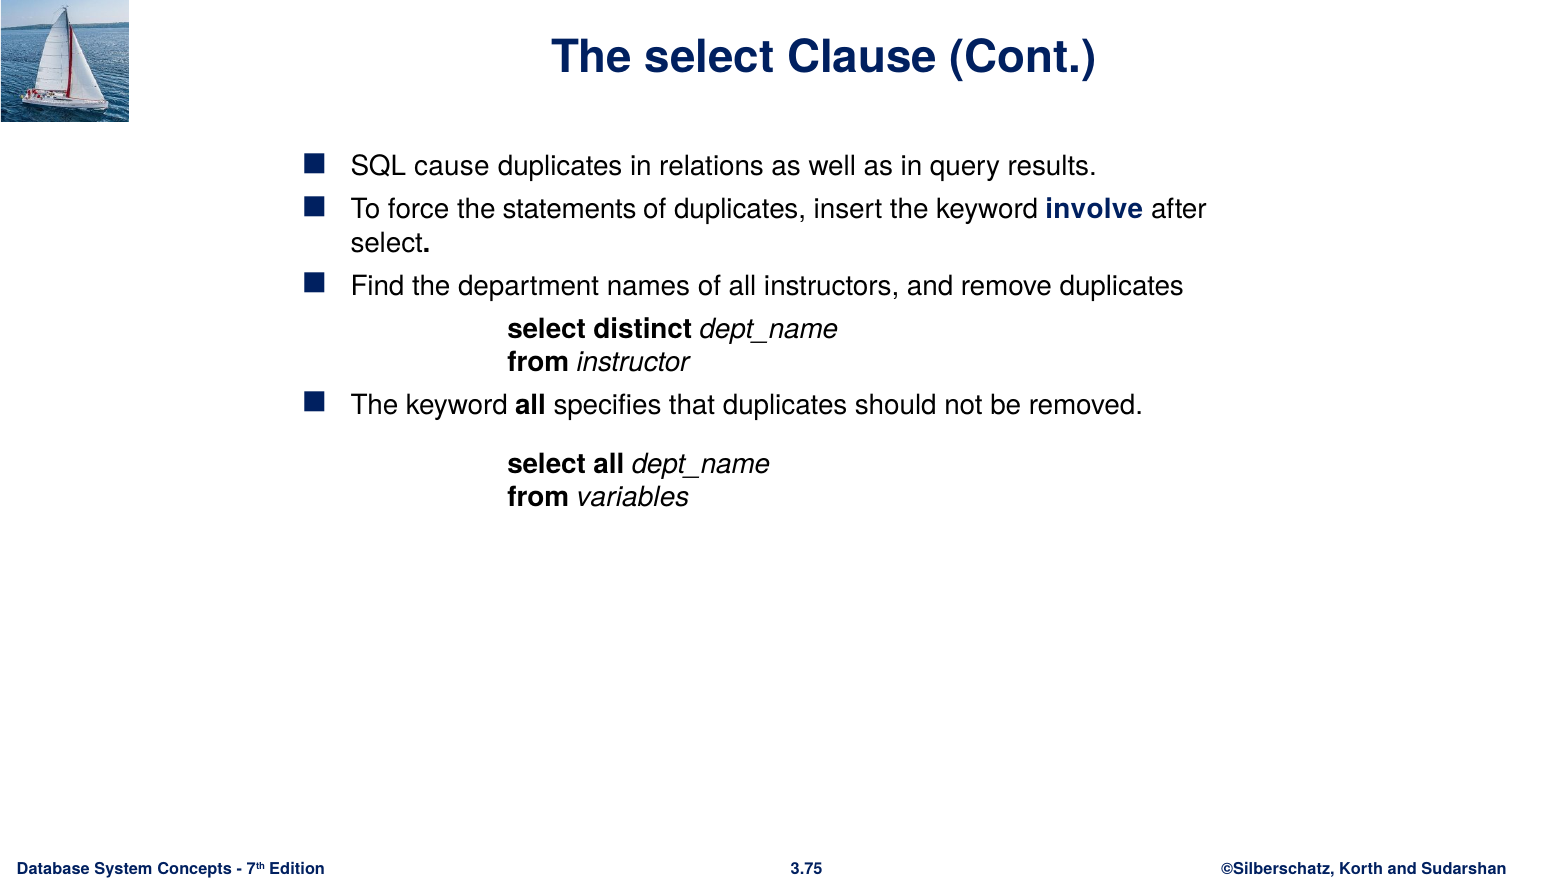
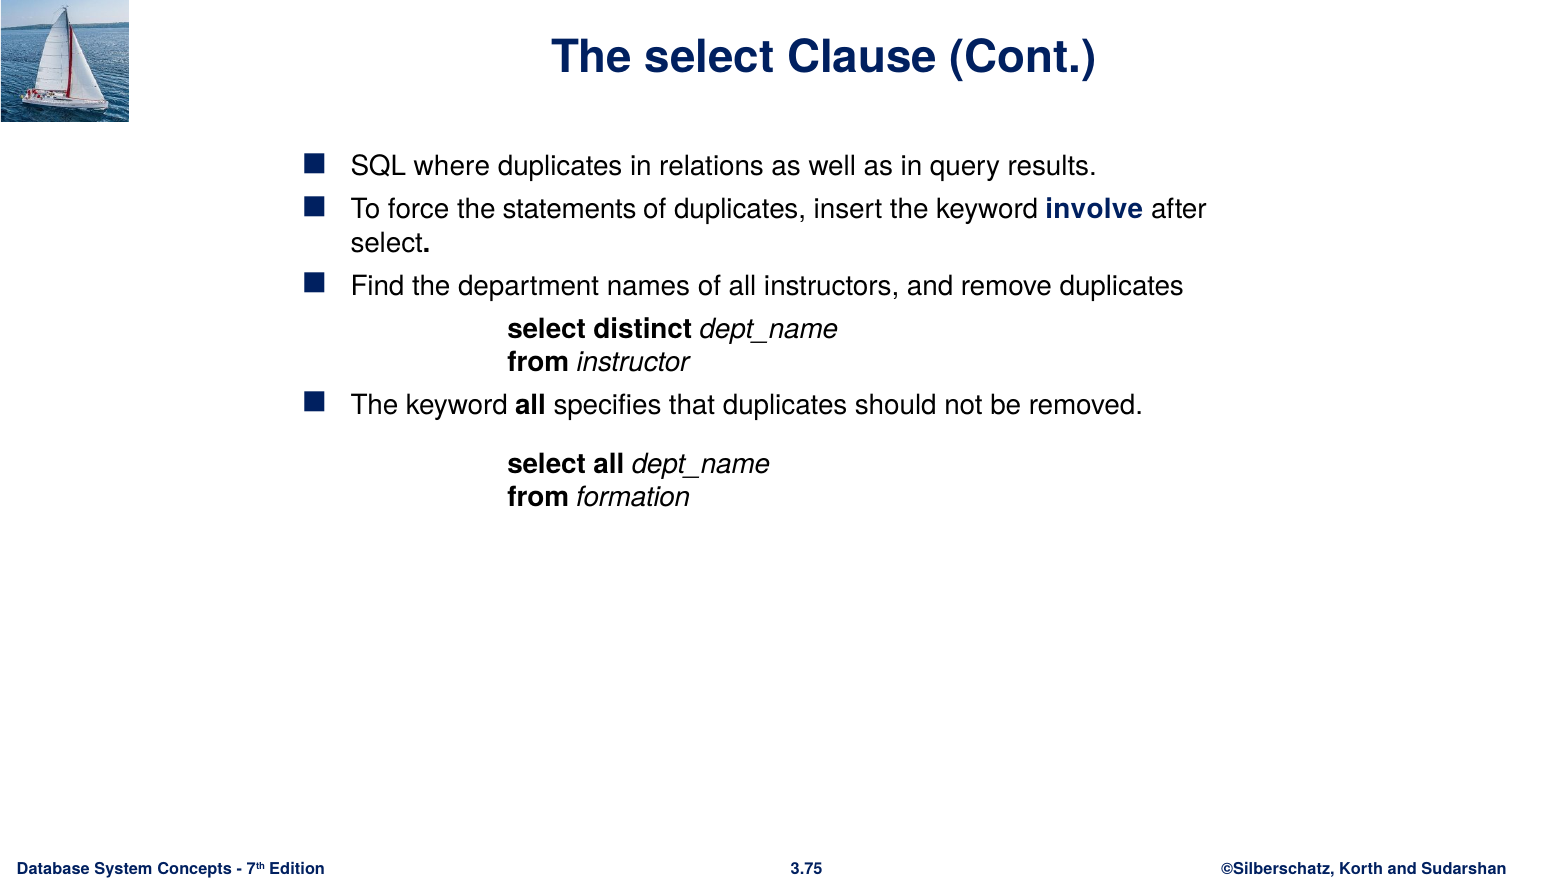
cause: cause -> where (452, 167)
variables: variables -> formation (633, 497)
